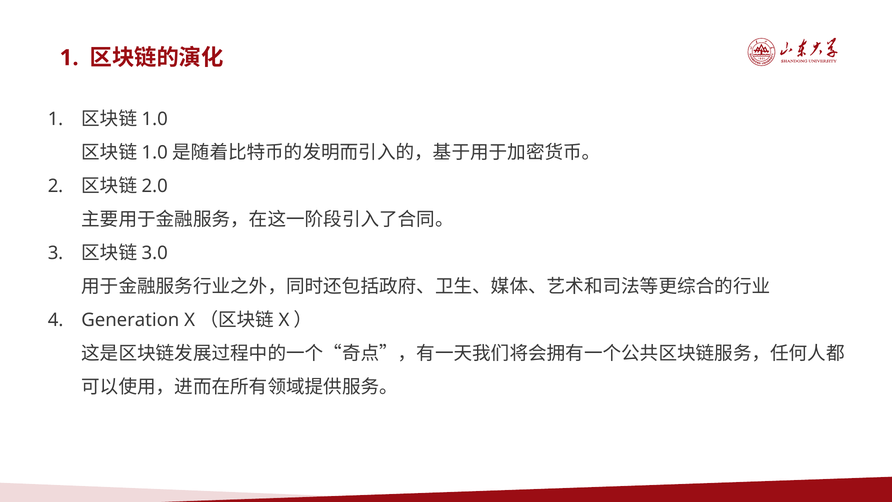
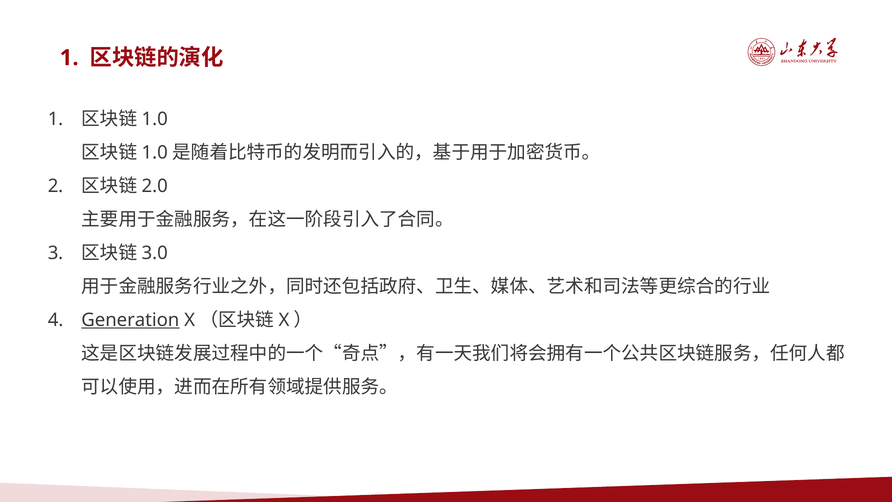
Generation underline: none -> present (130, 320)
